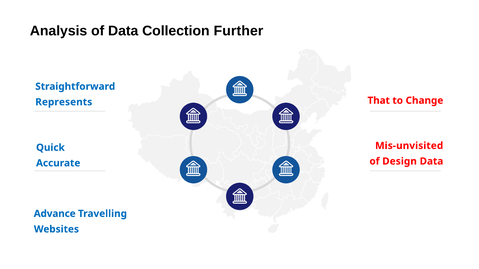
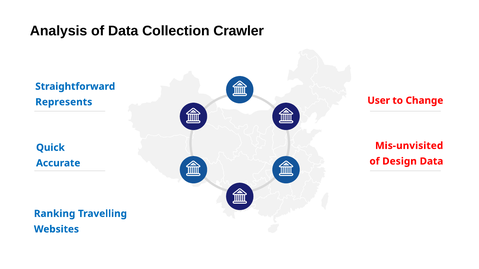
Further: Further -> Crawler (239, 31)
That: That -> User (379, 101)
Advance: Advance -> Ranking (55, 214)
